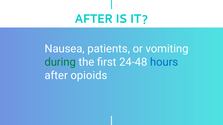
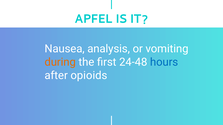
AFTER: AFTER -> APFEL (94, 19)
patients: patients -> analysis (109, 49)
during colour: green -> orange (60, 62)
